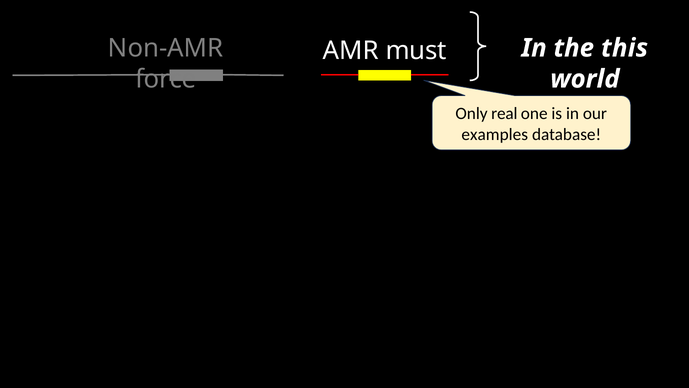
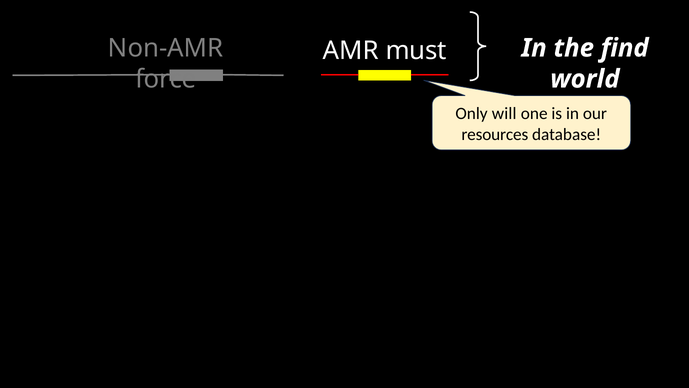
this: this -> find (625, 48)
real: real -> will (504, 113)
examples: examples -> resources (495, 134)
